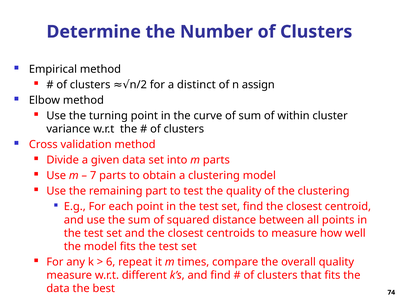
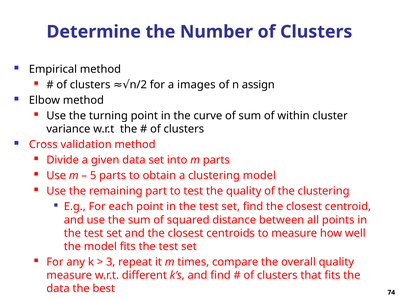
distinct: distinct -> images (196, 85)
7: 7 -> 5 (93, 176)
6: 6 -> 3 (111, 262)
